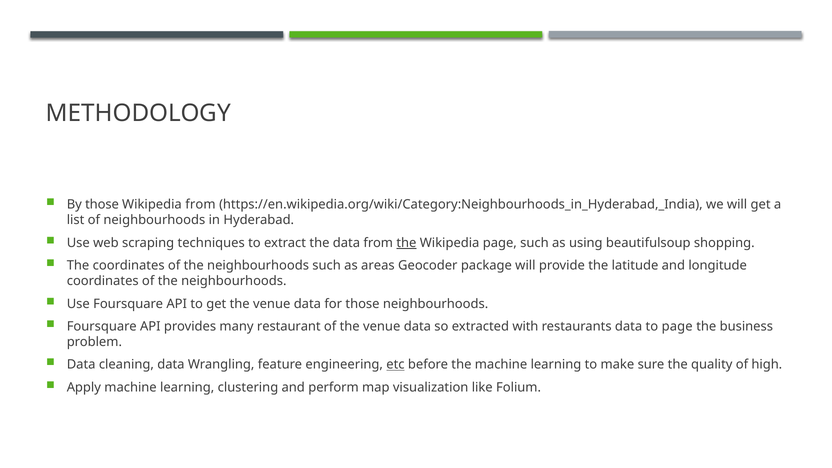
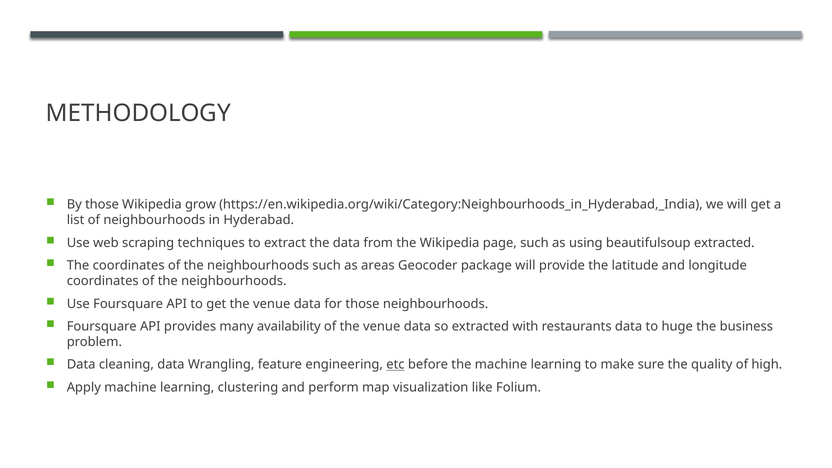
Wikipedia from: from -> grow (201, 205)
the underline: present -> none (406, 243)
beautifulsoup shopping: shopping -> extracted (724, 243)
restaurant: restaurant -> availability (289, 326)
to page: page -> huge (677, 326)
